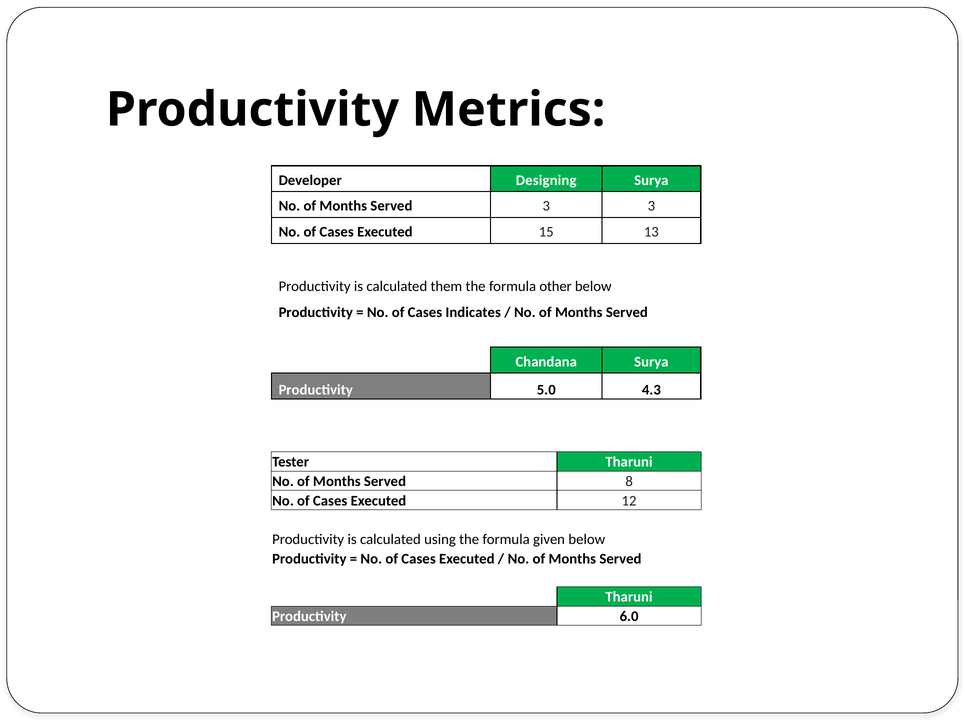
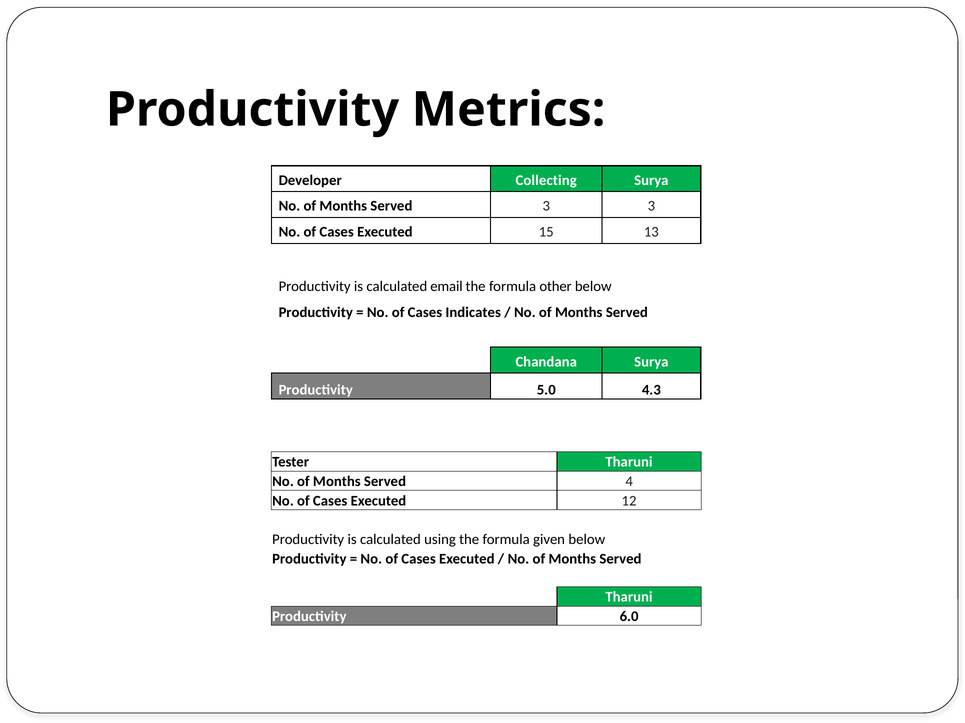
Designing: Designing -> Collecting (546, 180)
them: them -> email (446, 287)
8: 8 -> 4 (629, 482)
